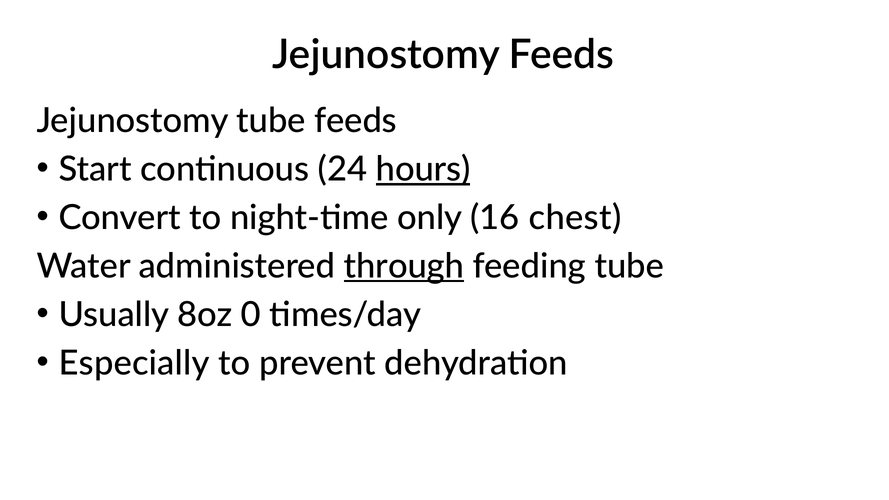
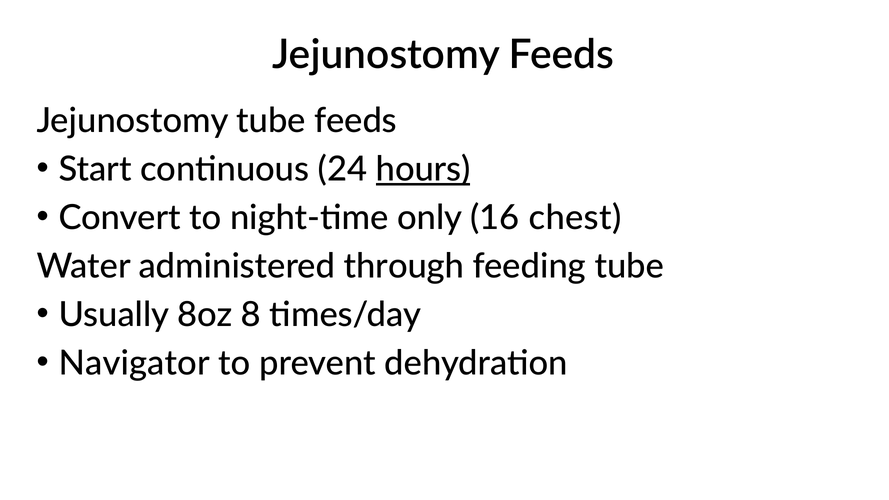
through underline: present -> none (404, 266)
0: 0 -> 8 (251, 315)
Especially: Especially -> Navigator (134, 363)
